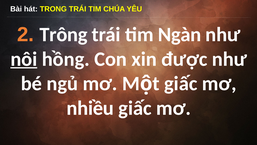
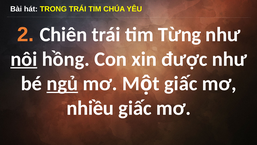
Trông: Trông -> Chiên (63, 35)
Ngàn: Ngàn -> Từng (180, 35)
ngủ underline: none -> present (62, 83)
